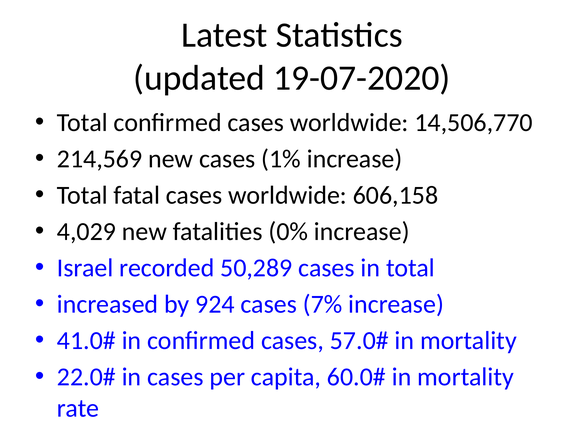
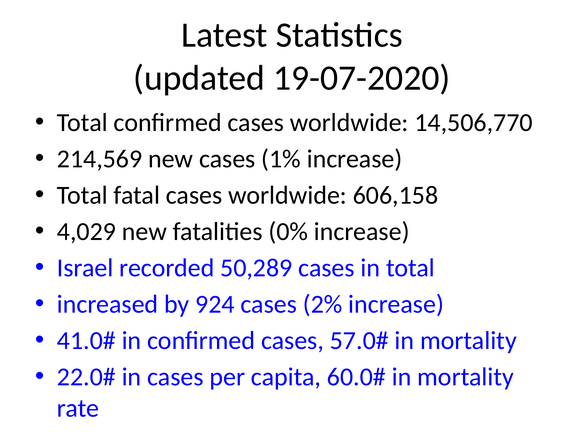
7%: 7% -> 2% (323, 304)
